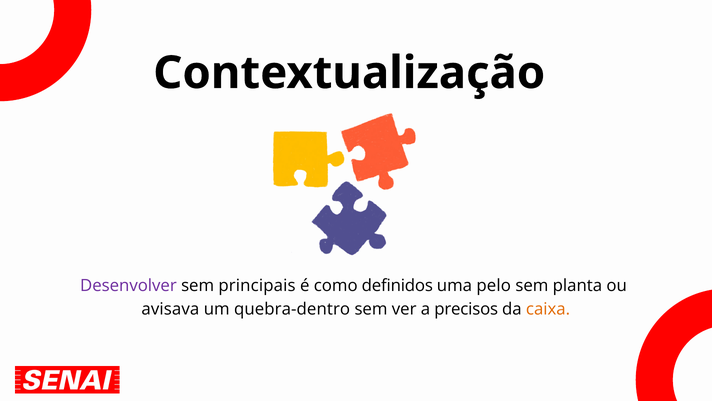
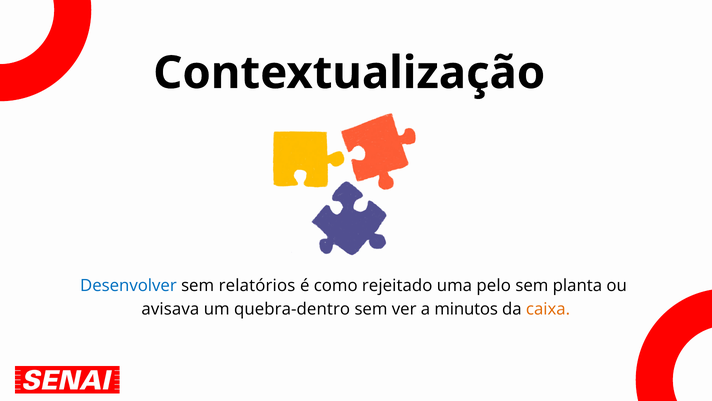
Desenvolver colour: purple -> blue (128, 285)
principais: principais -> relatórios (257, 285)
definidos: definidos -> rejeitado (397, 285)
precisos: precisos -> minutos (466, 309)
